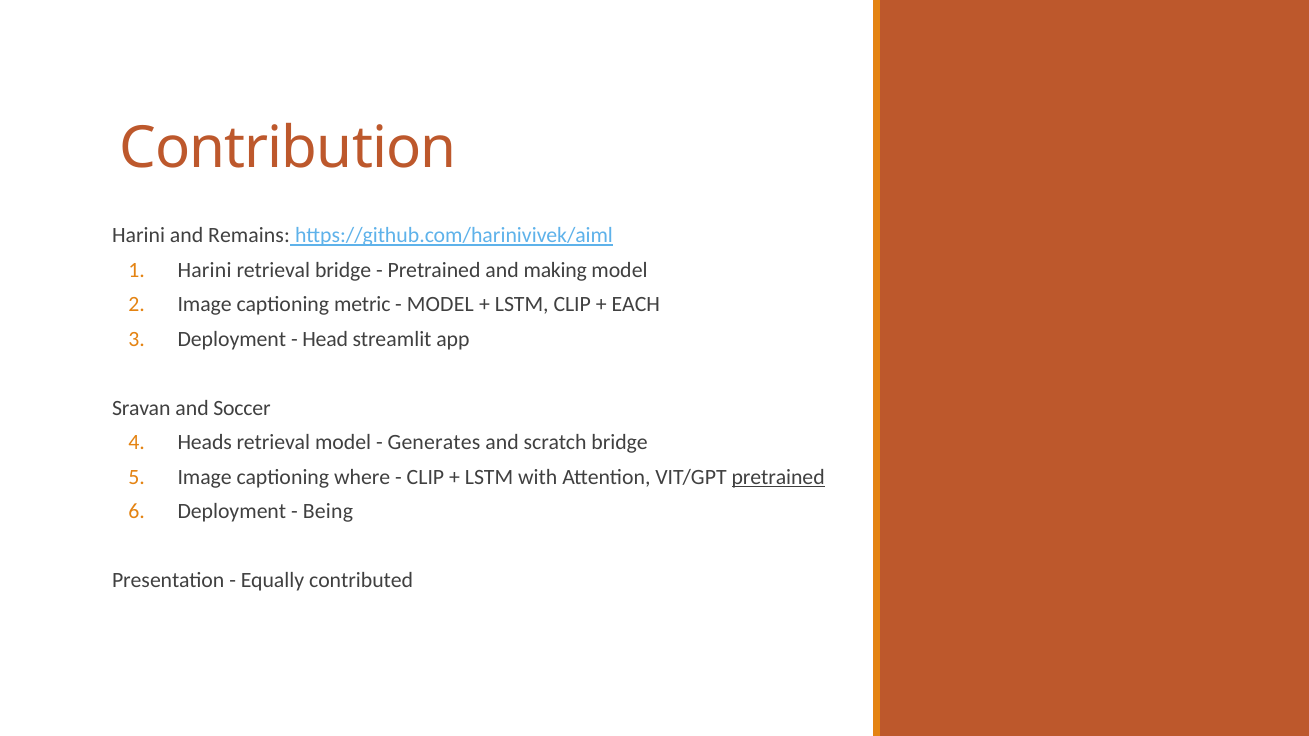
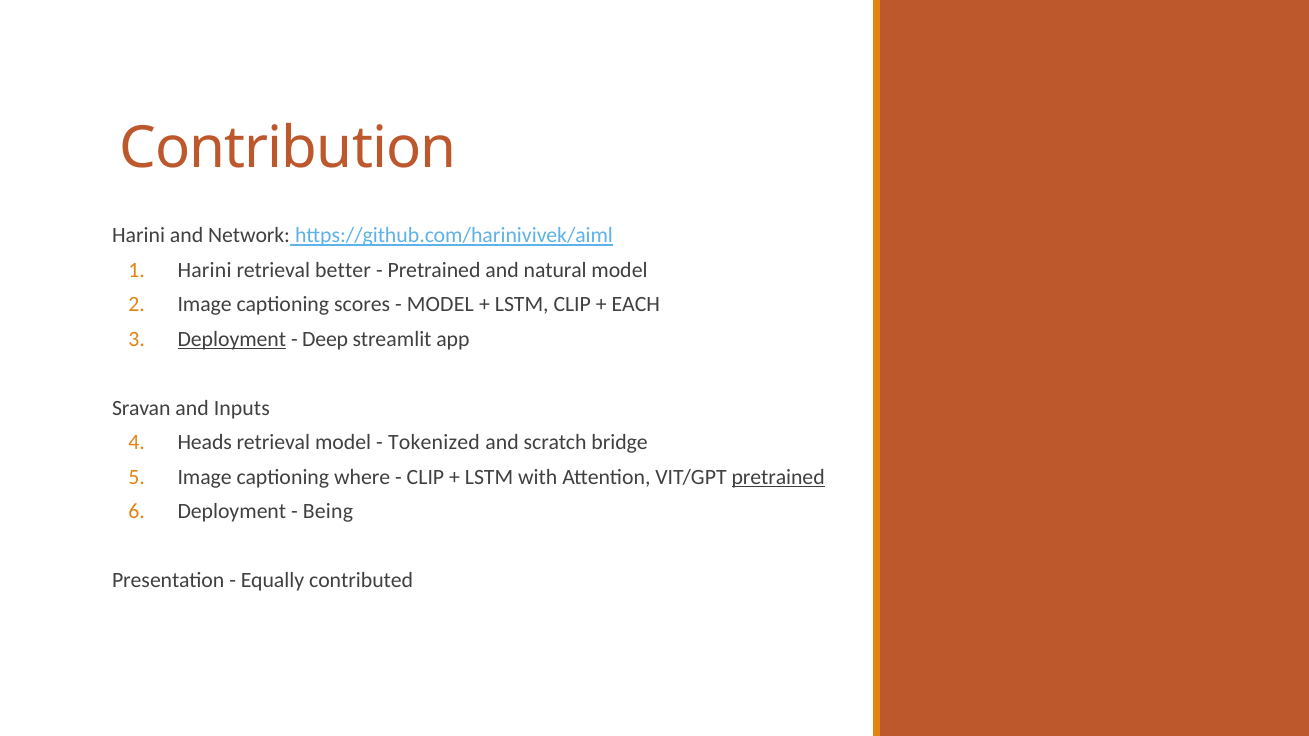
Remains: Remains -> Network (249, 236)
retrieval bridge: bridge -> better (343, 270)
making: making -> natural (555, 270)
metric: metric -> scores (362, 305)
Deployment underline: none -> present (232, 339)
Head: Head -> Deep (325, 339)
Soccer: Soccer -> Inputs (242, 408)
Generates: Generates -> Tokenized (434, 443)
